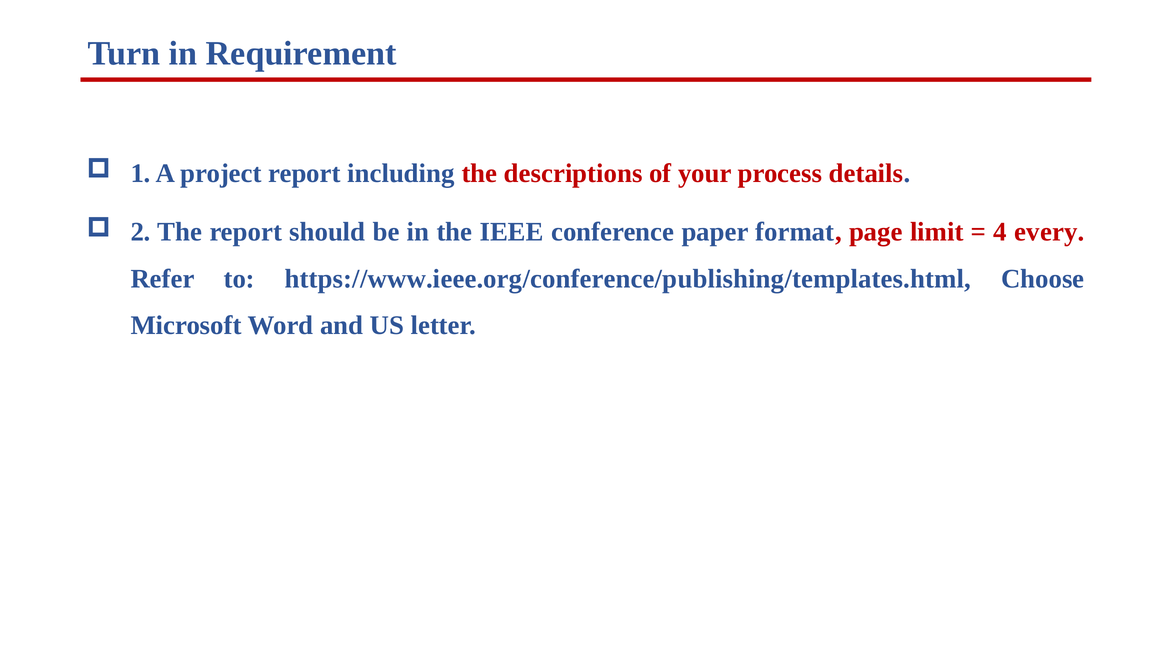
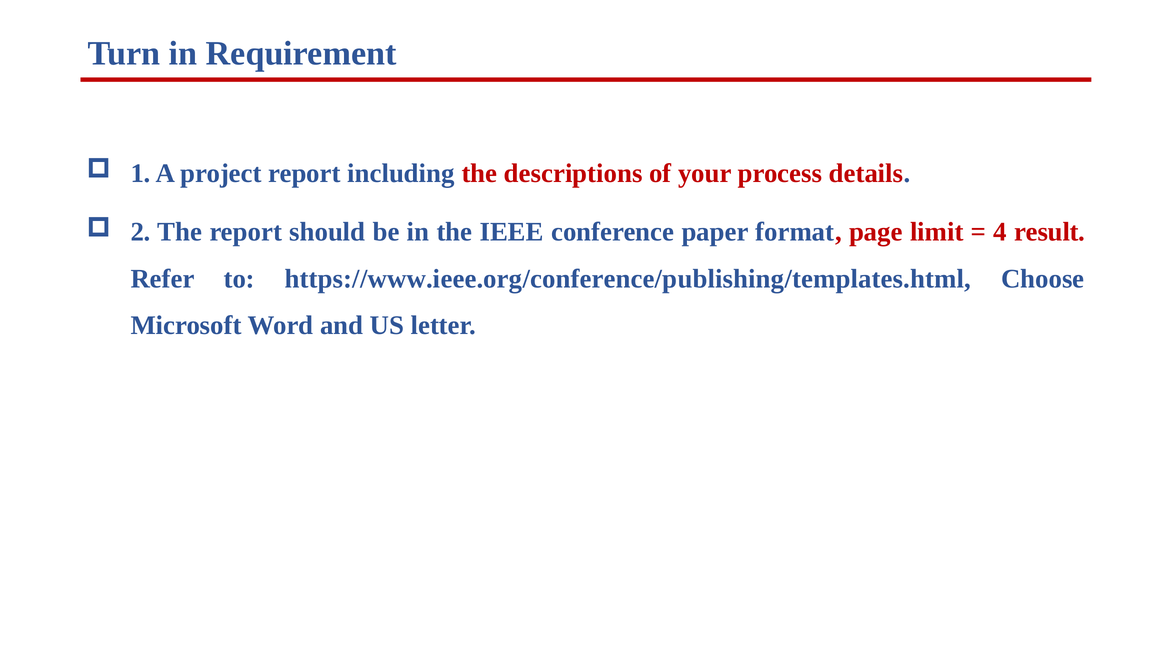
every: every -> result (1050, 232)
